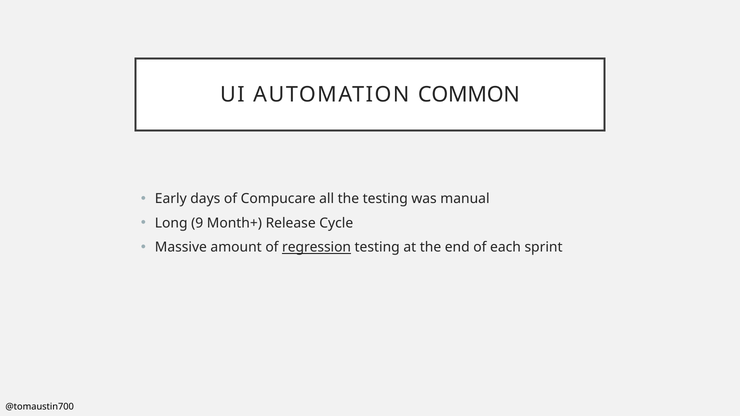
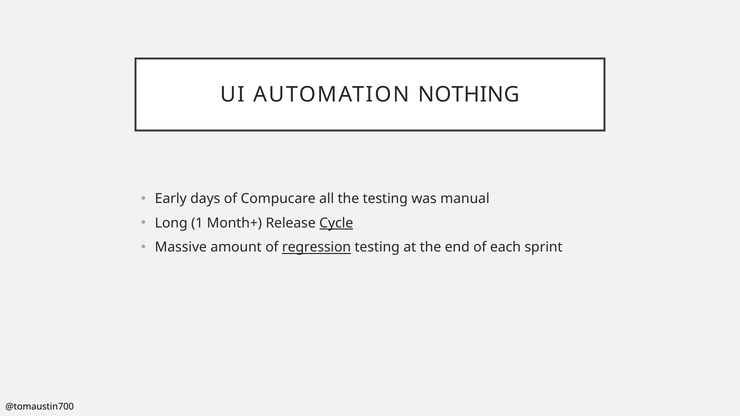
COMMON: COMMON -> NOTHING (469, 95)
9: 9 -> 1 (197, 223)
Cycle underline: none -> present (336, 223)
